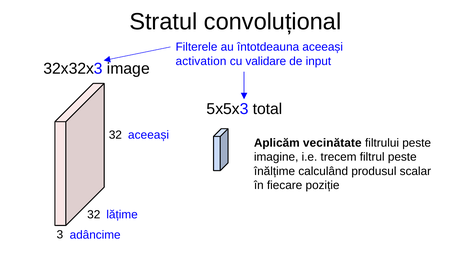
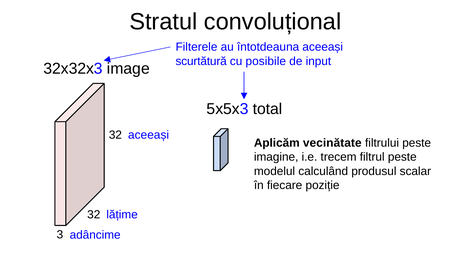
activation: activation -> scurtătură (201, 61)
validare: validare -> posibile (266, 61)
înălțime: înălțime -> modelul (275, 171)
